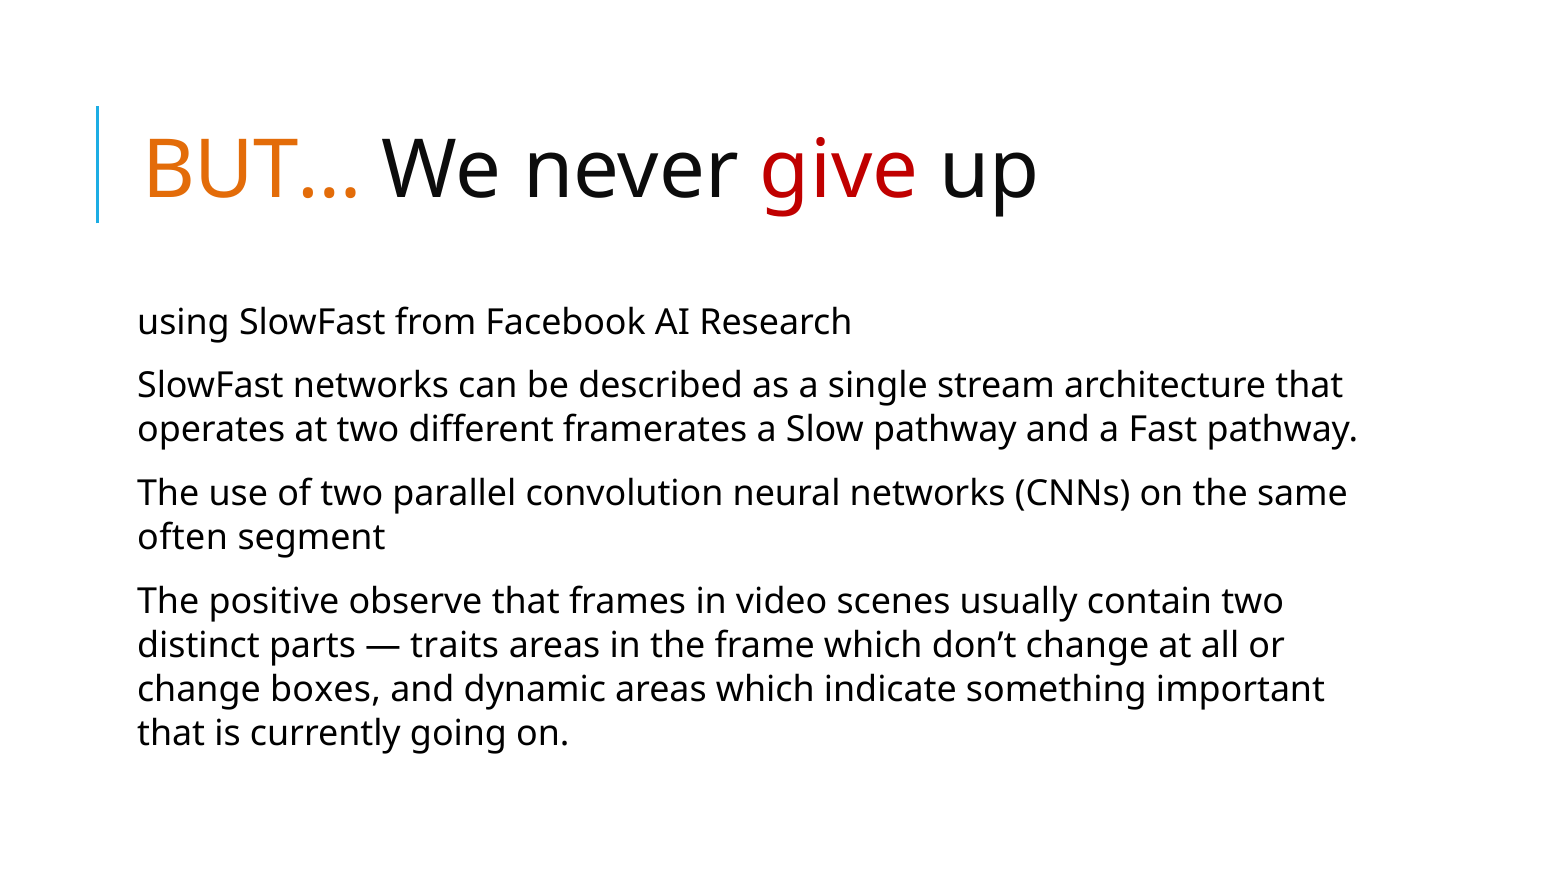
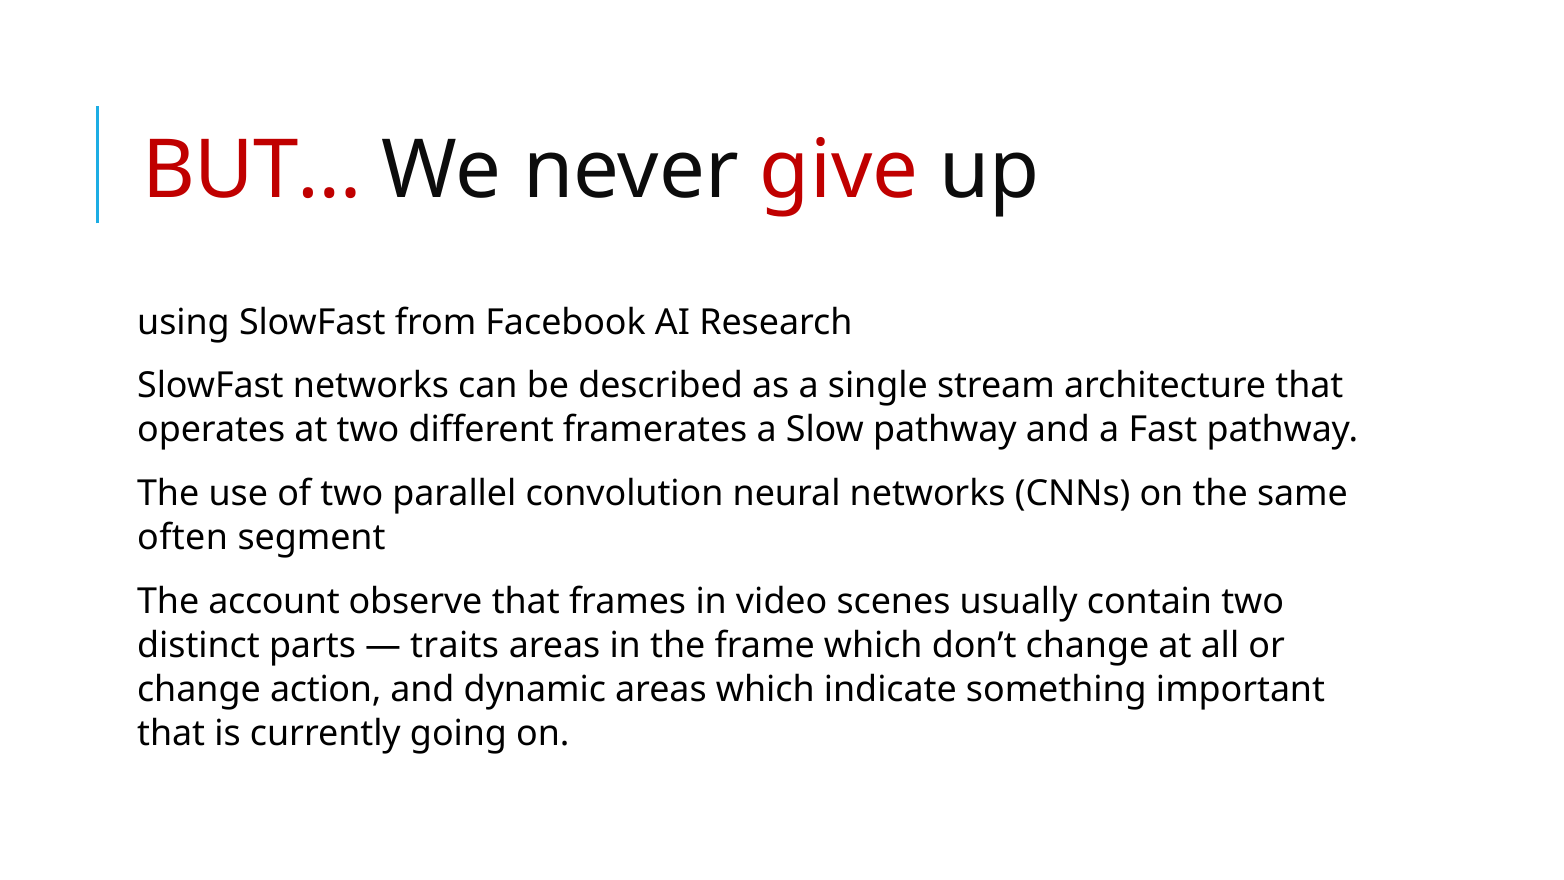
BUT… colour: orange -> red (252, 171)
positive: positive -> account (274, 601)
boxes: boxes -> action (326, 689)
